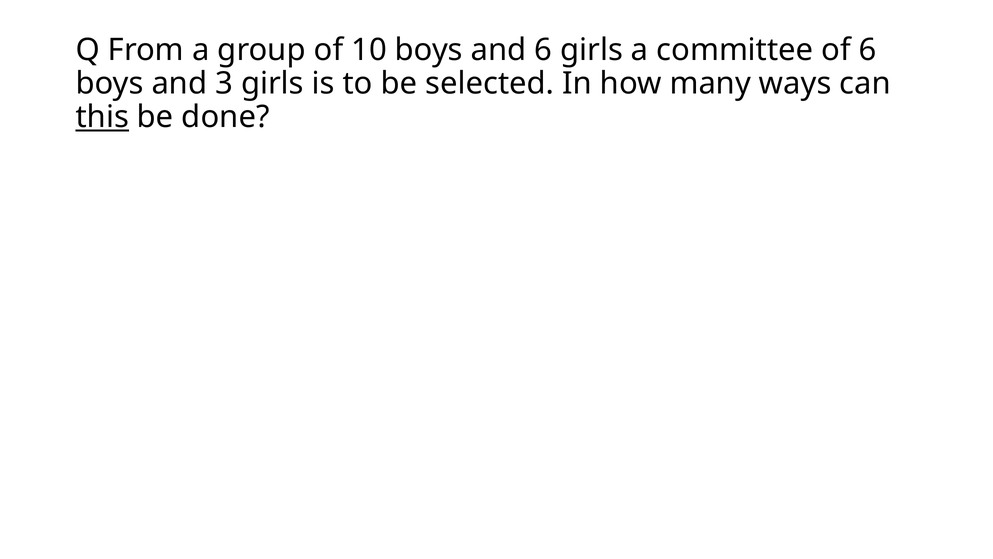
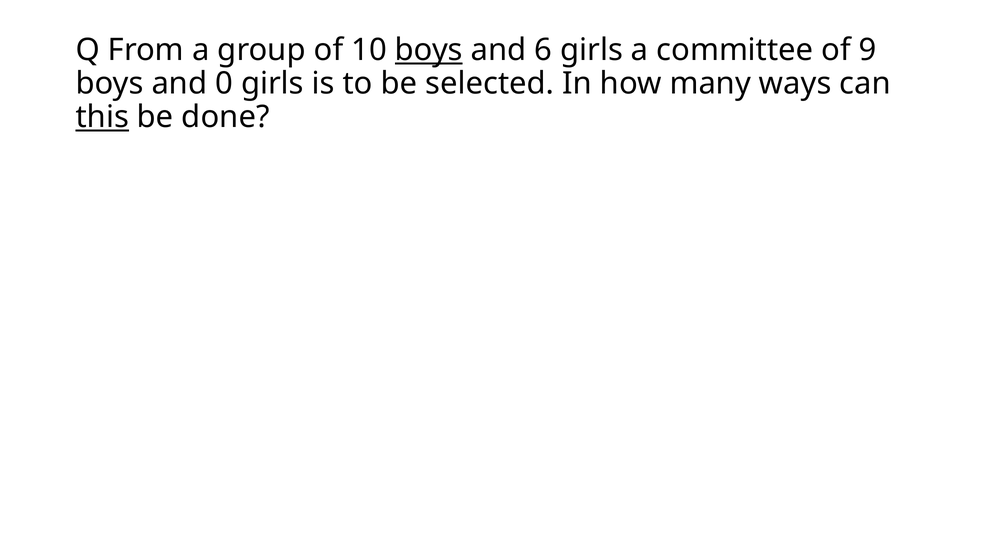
boys underline: none -> present (429, 50)
of 6: 6 -> 9 (868, 50)
3: 3 -> 0 (224, 84)
